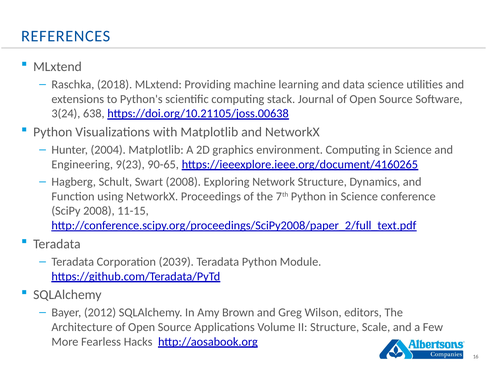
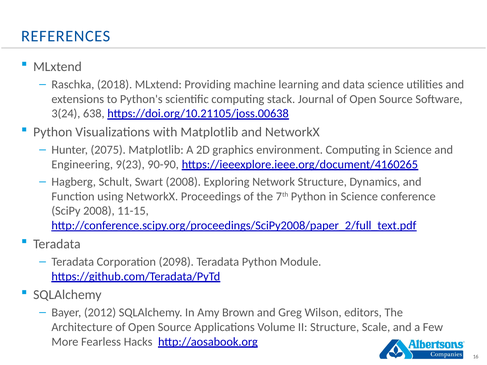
2004: 2004 -> 2075 (108, 150)
90-65: 90-65 -> 90-90 (163, 165)
2039: 2039 -> 2098 (176, 262)
